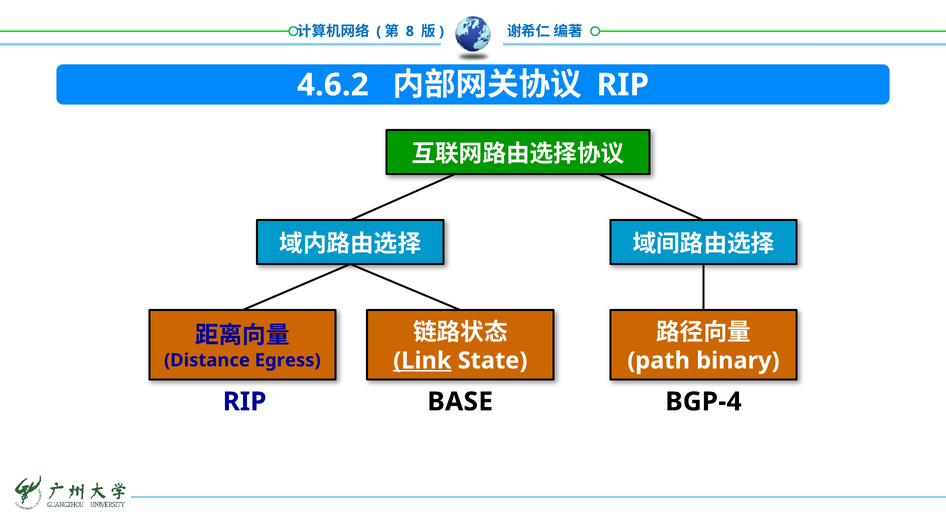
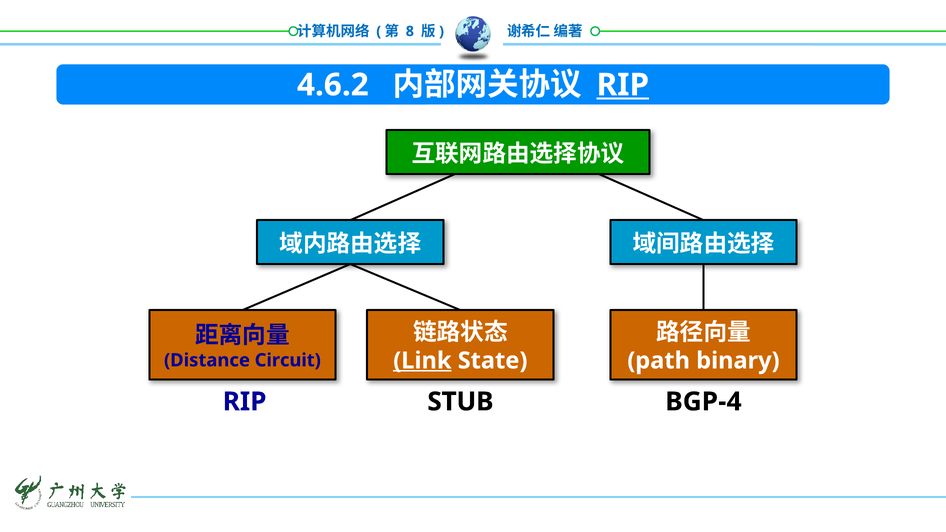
RIP underline: none -> present (623, 85)
Egress: Egress -> Circuit (288, 360)
BASE: BASE -> STUB (460, 402)
